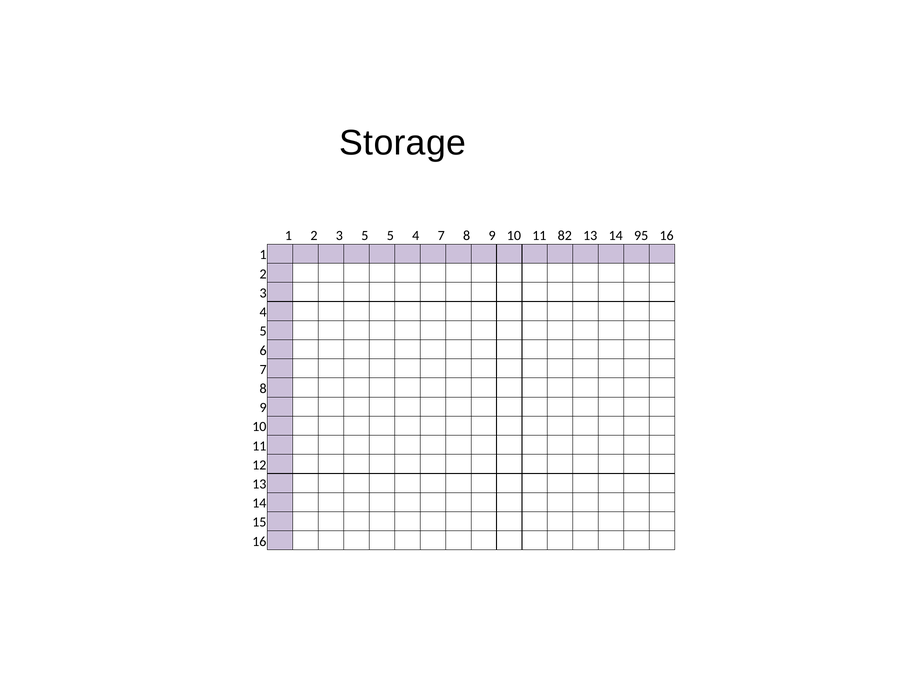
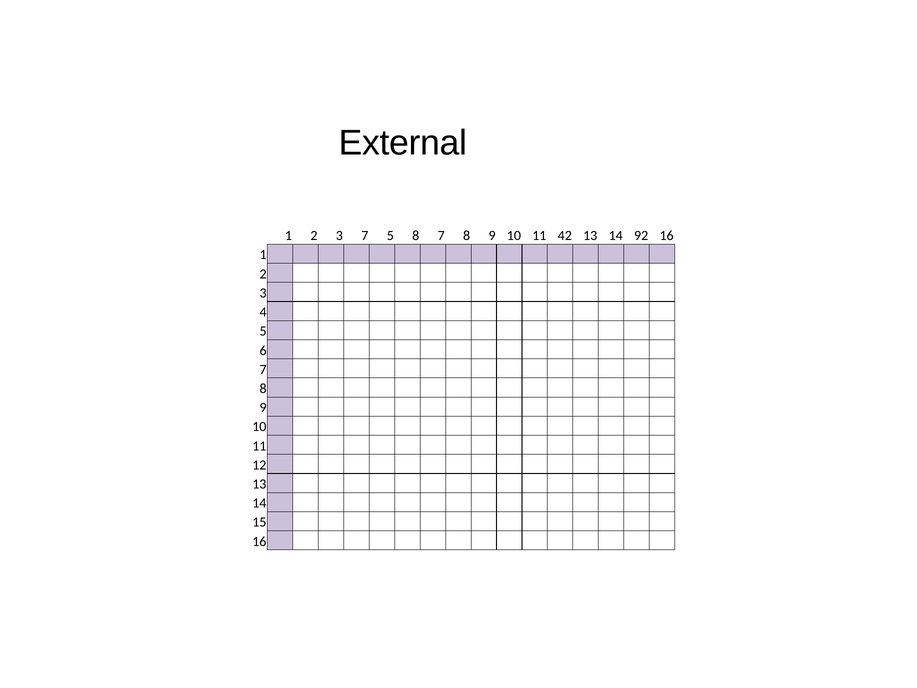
Storage: Storage -> External (403, 143)
3 5: 5 -> 7 (365, 236)
5 4: 4 -> 8 (416, 236)
82: 82 -> 42 (565, 236)
95: 95 -> 92 (641, 236)
